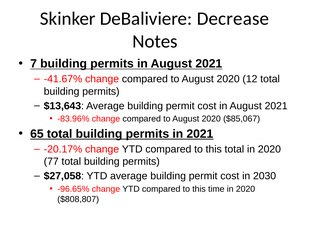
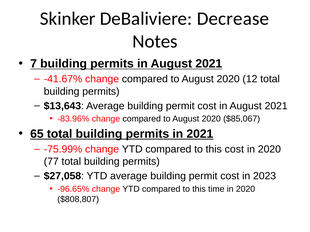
-20.17%: -20.17% -> -75.99% (63, 150)
this total: total -> cost (234, 150)
2030: 2030 -> 2023 (265, 176)
